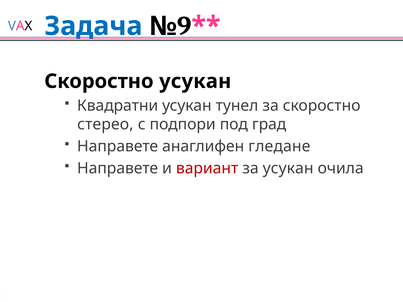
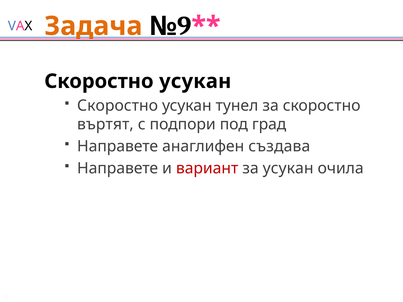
Задача colour: blue -> orange (93, 26)
Квадратни: Квадратни -> Скоростно (118, 106)
стерео: стерео -> въртят (105, 124)
гледане: гледане -> създава (279, 146)
